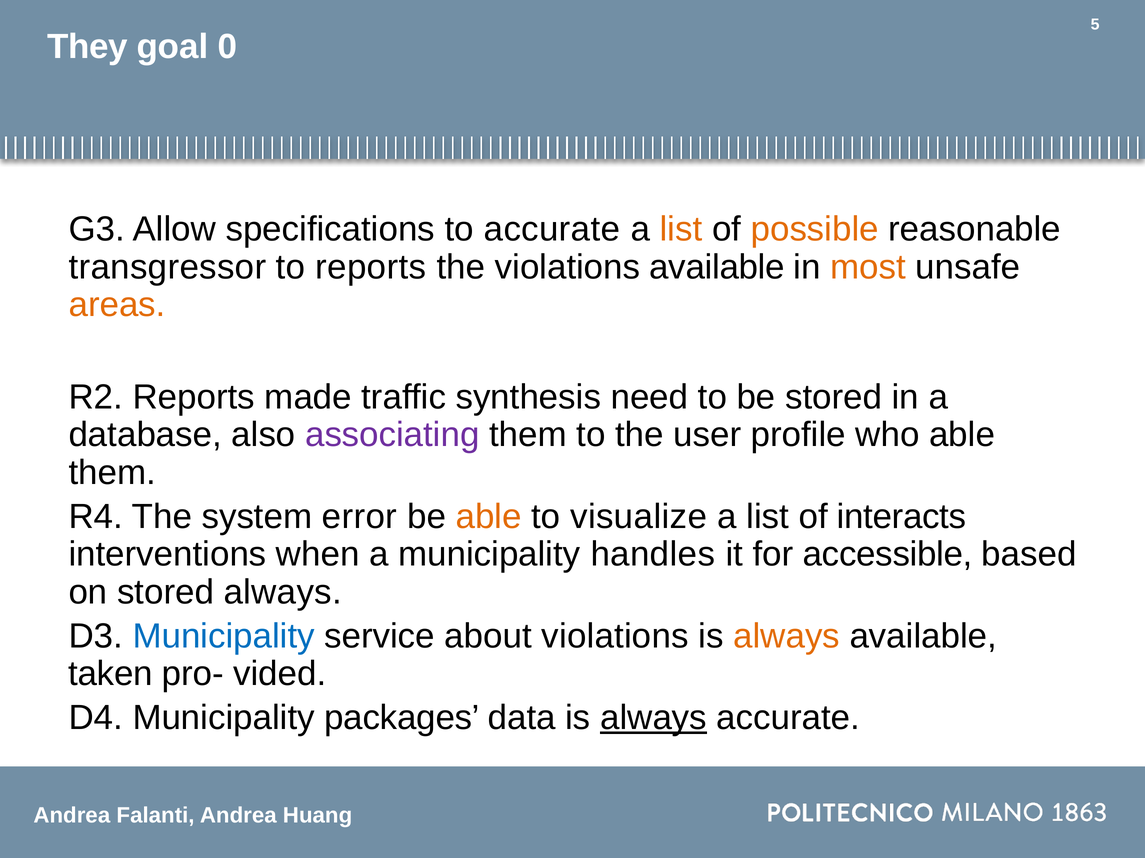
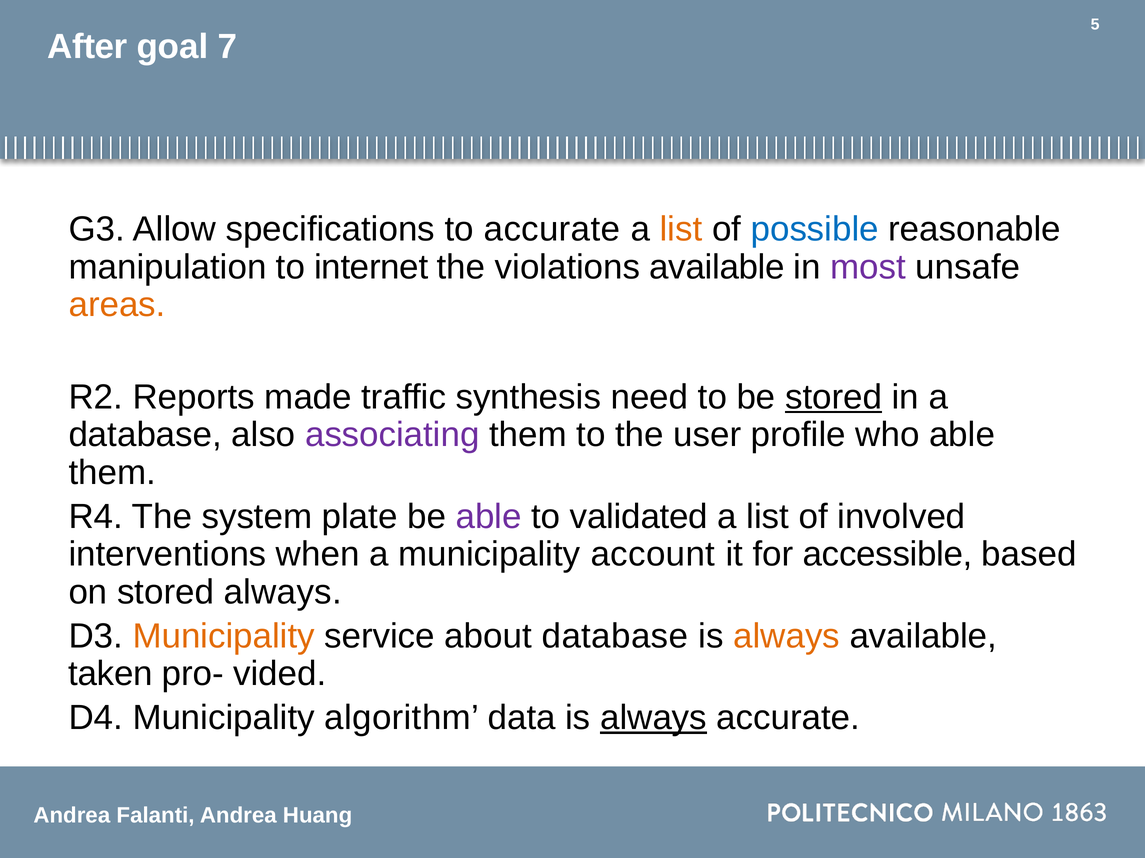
They: They -> After (87, 47)
0: 0 -> 7 (228, 47)
possible colour: orange -> blue (815, 230)
transgressor: transgressor -> manipulation (168, 267)
to reports: reports -> internet (371, 267)
most colour: orange -> purple (868, 267)
stored underline: none -> present (834, 397)
error: error -> plate (360, 517)
able colour: orange -> purple (489, 517)
visualize: visualize -> validated (639, 517)
interacts: interacts -> involved (901, 517)
handles: handles -> account (653, 555)
Municipality colour: blue -> orange (224, 637)
about violations: violations -> database (615, 637)
packages: packages -> algorithm (402, 718)
